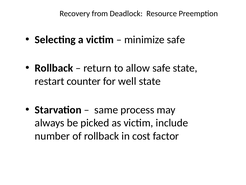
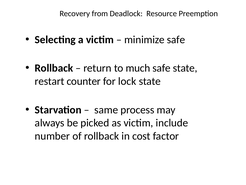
allow: allow -> much (138, 68)
well: well -> lock (127, 81)
